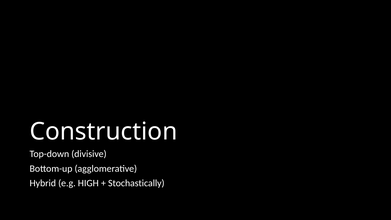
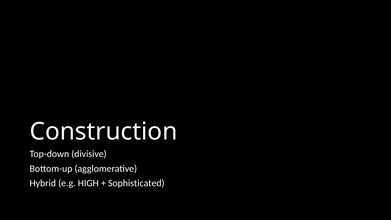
Stochastically: Stochastically -> Sophisticated (136, 183)
